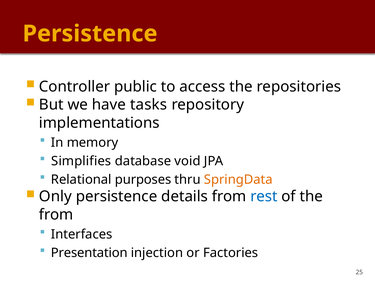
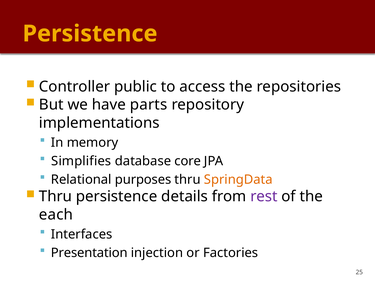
tasks: tasks -> parts (149, 105)
void: void -> core (188, 161)
Only: Only -> Thru (55, 197)
rest colour: blue -> purple (264, 197)
from: from -> each (56, 215)
